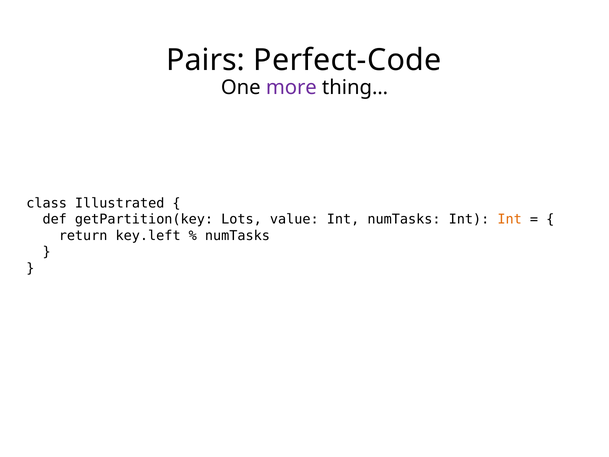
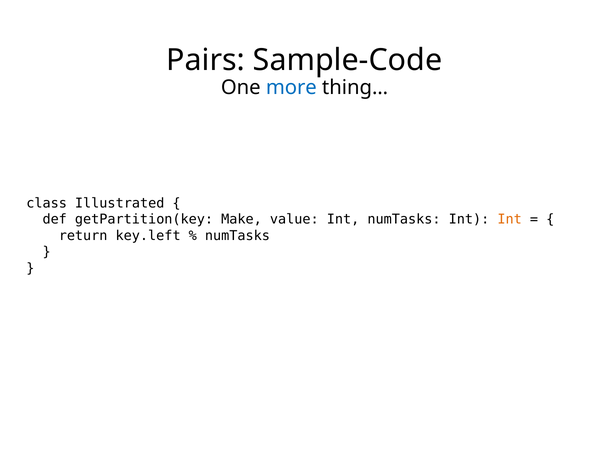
Perfect-Code: Perfect-Code -> Sample-Code (348, 60)
more colour: purple -> blue (291, 88)
Lots: Lots -> Make (242, 219)
